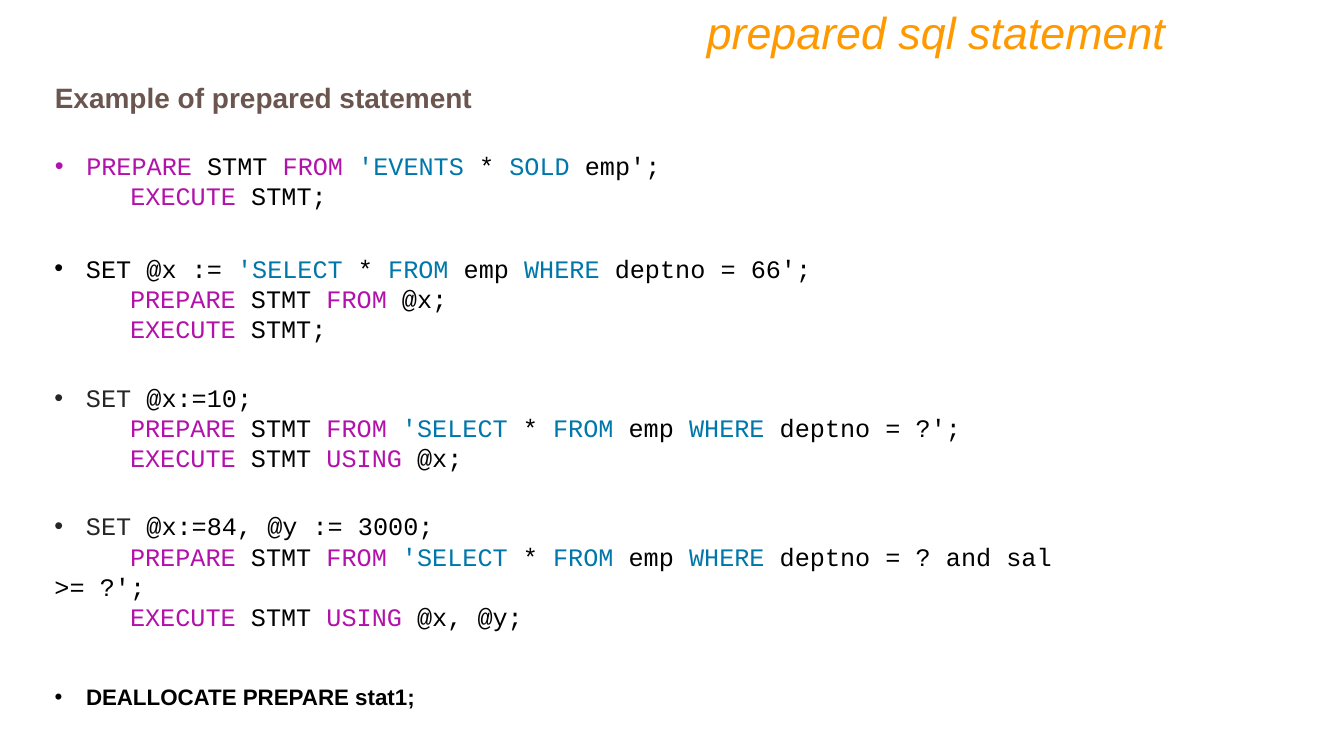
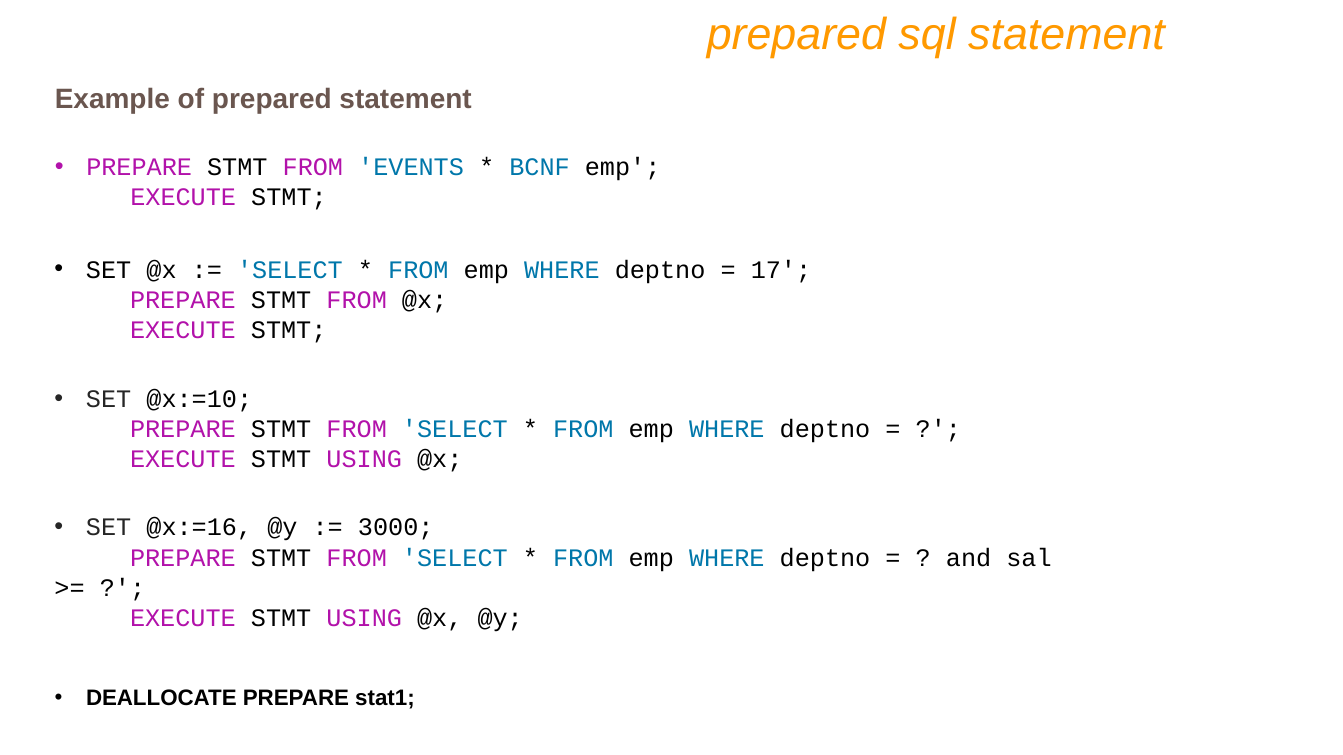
SOLD: SOLD -> BCNF (540, 167)
66: 66 -> 17 (781, 270)
@x:=84: @x:=84 -> @x:=16 (199, 528)
